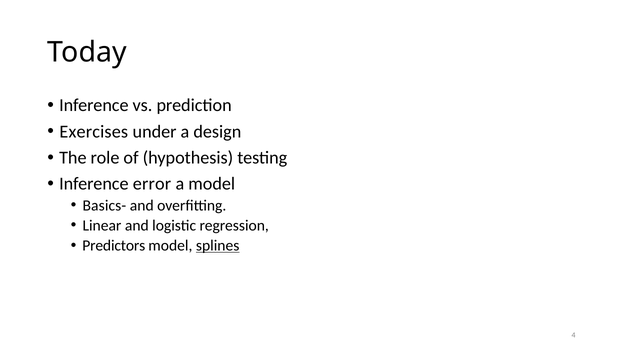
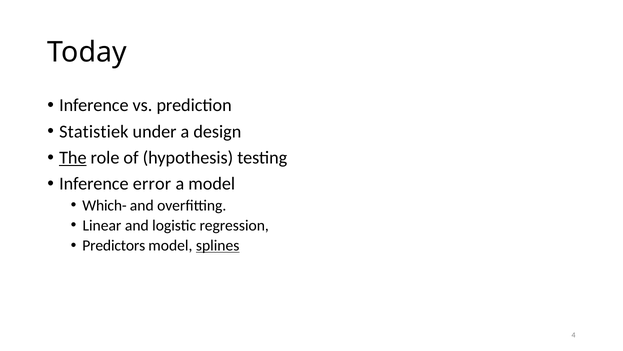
Exercises: Exercises -> Statistiek (94, 131)
The underline: none -> present (73, 157)
Basics-: Basics- -> Which- (105, 205)
